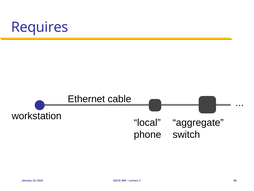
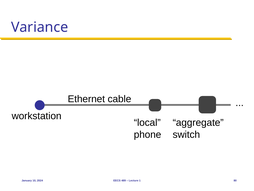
Requires: Requires -> Variance (40, 27)
